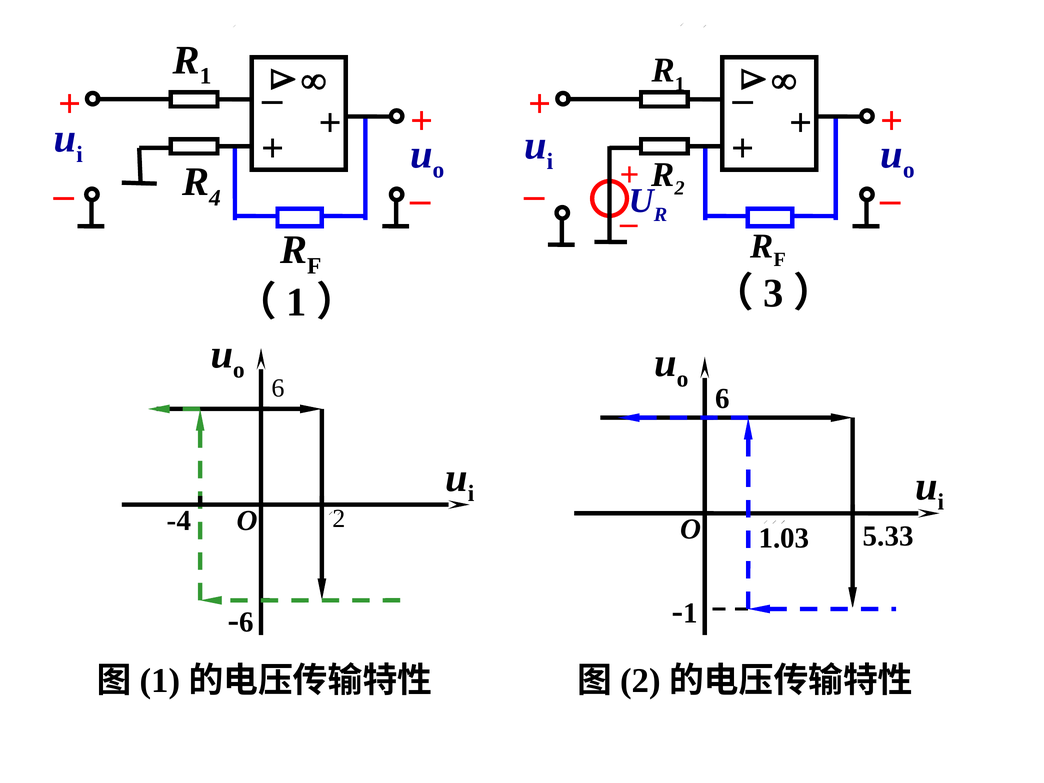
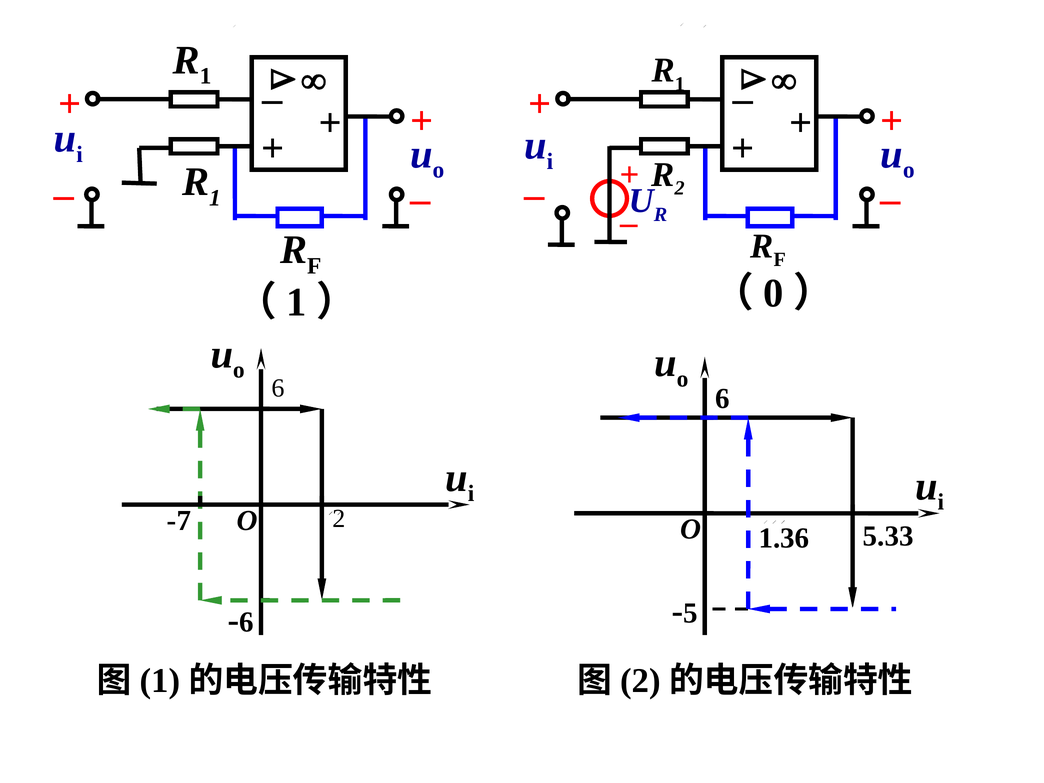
4: 4 -> 1 (215, 198)
3: 3 -> 0 (774, 293)
-4: -4 -> -7 (179, 521)
1.03: 1.03 -> 1.36 (784, 538)
1: 1 -> 5 (690, 613)
